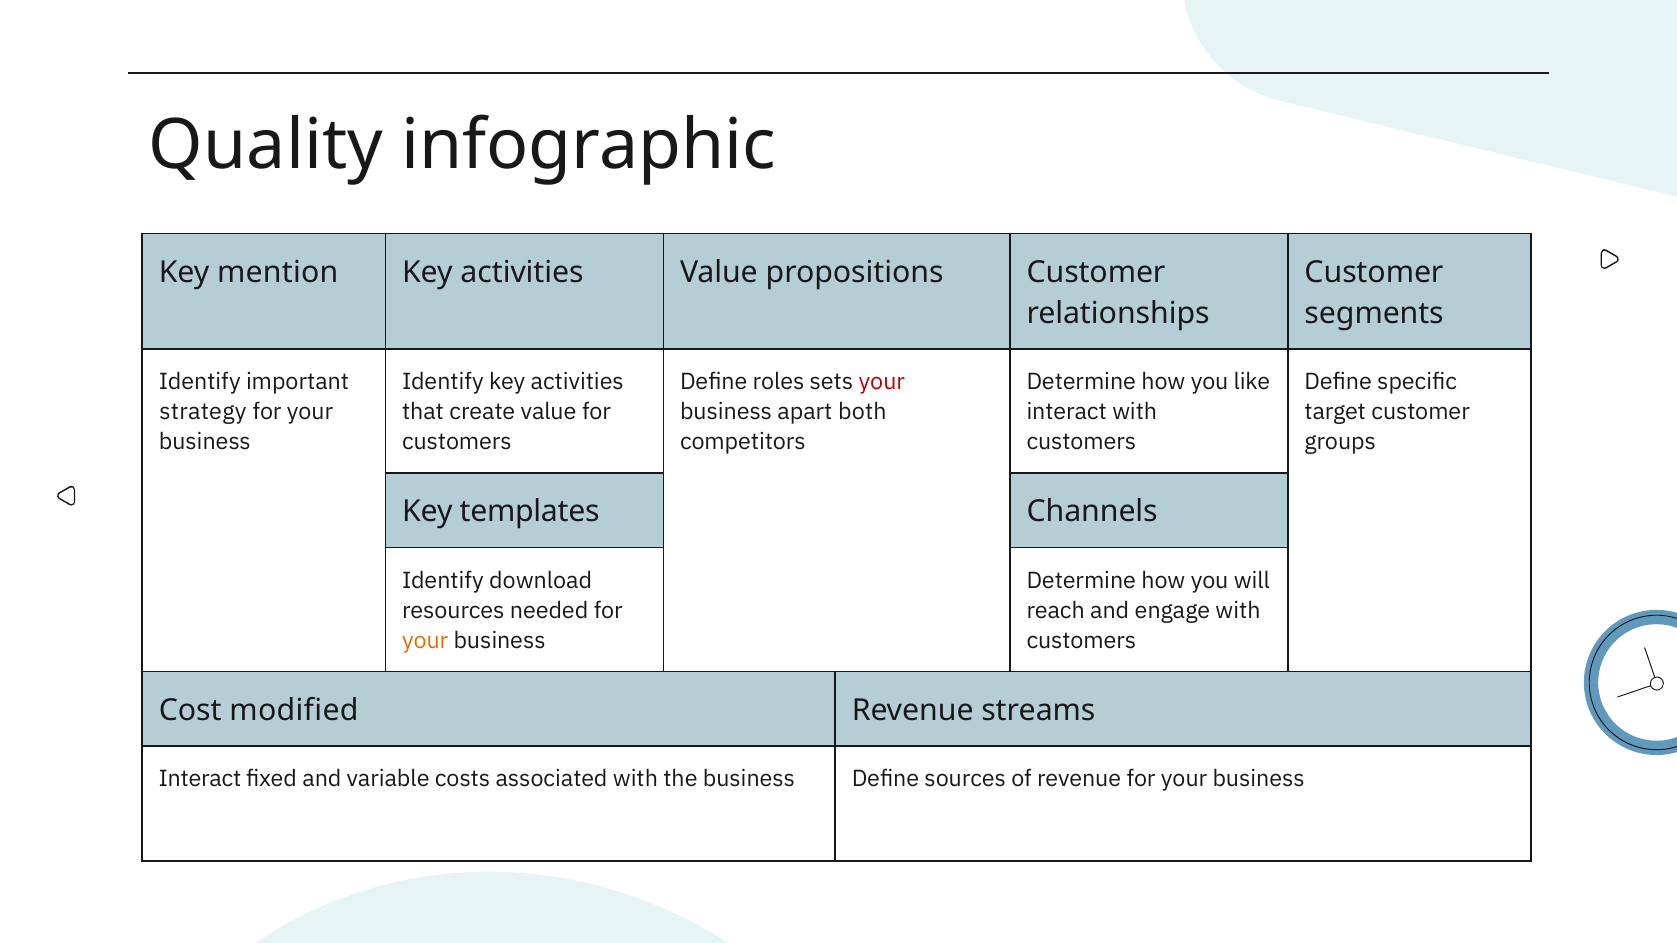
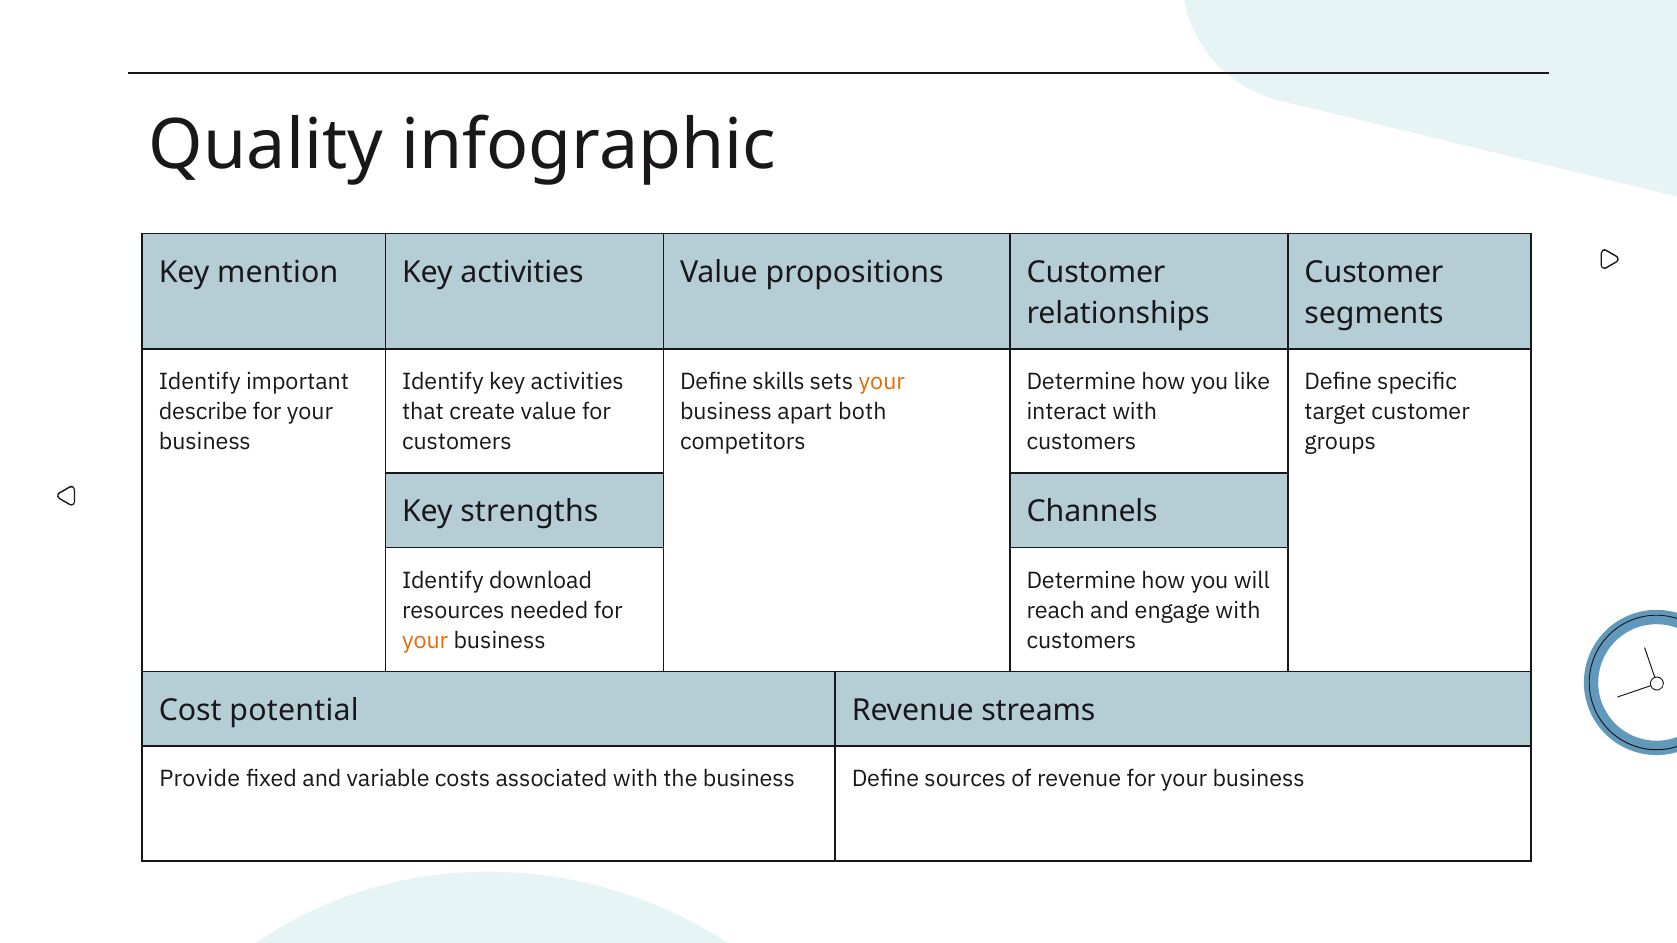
roles: roles -> skills (779, 382)
your colour: red -> orange (882, 382)
strategy: strategy -> describe (203, 412)
templates: templates -> strengths (529, 512)
modified: modified -> potential (294, 711)
Interact: Interact -> Provide (200, 779)
